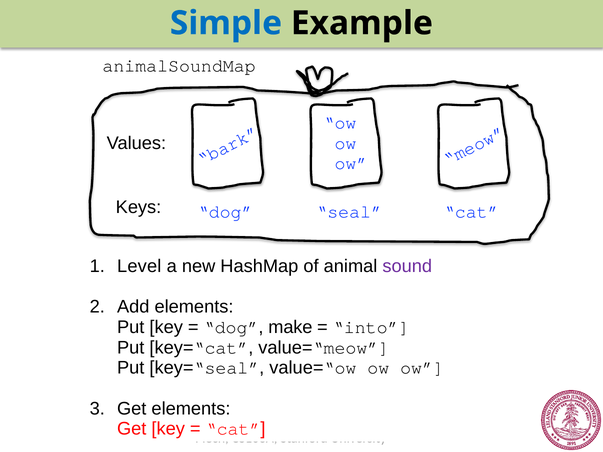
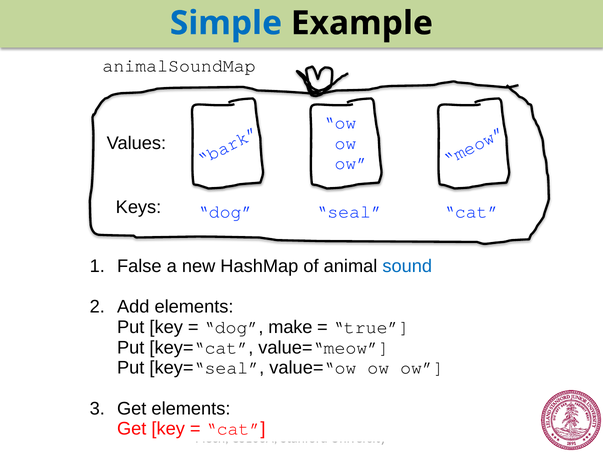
Level: Level -> False (139, 266)
sound colour: purple -> blue (407, 266)
into: into -> true (371, 327)
